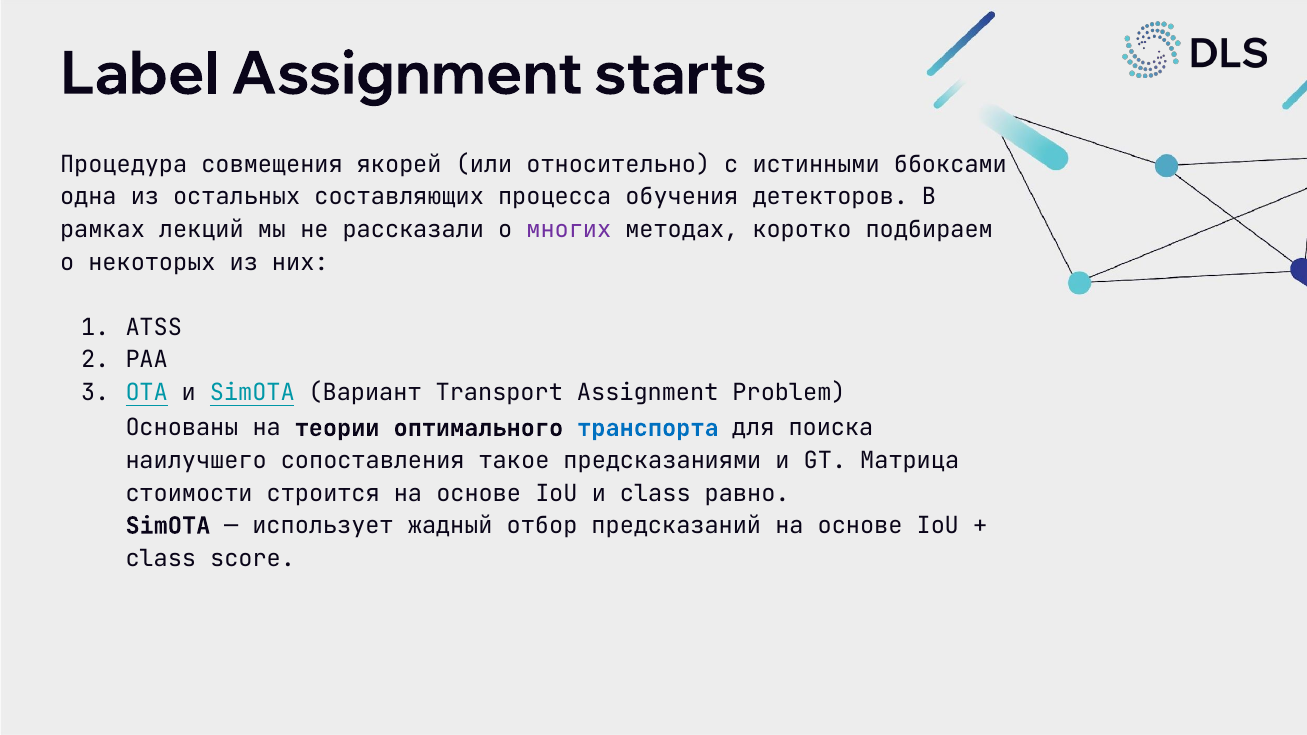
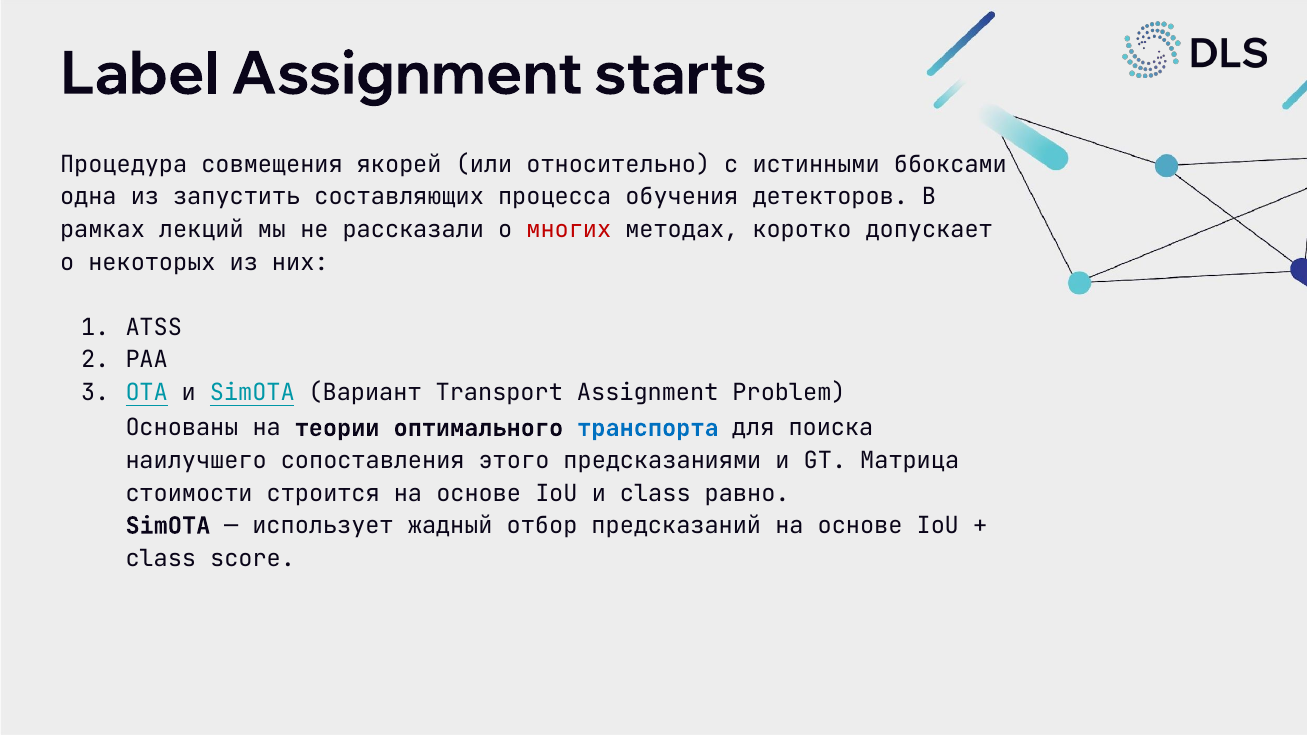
остальных: остальных -> запустить (237, 197)
многих colour: purple -> red (569, 230)
подбираем: подбираем -> допускает (929, 230)
такое: такое -> этого (514, 461)
